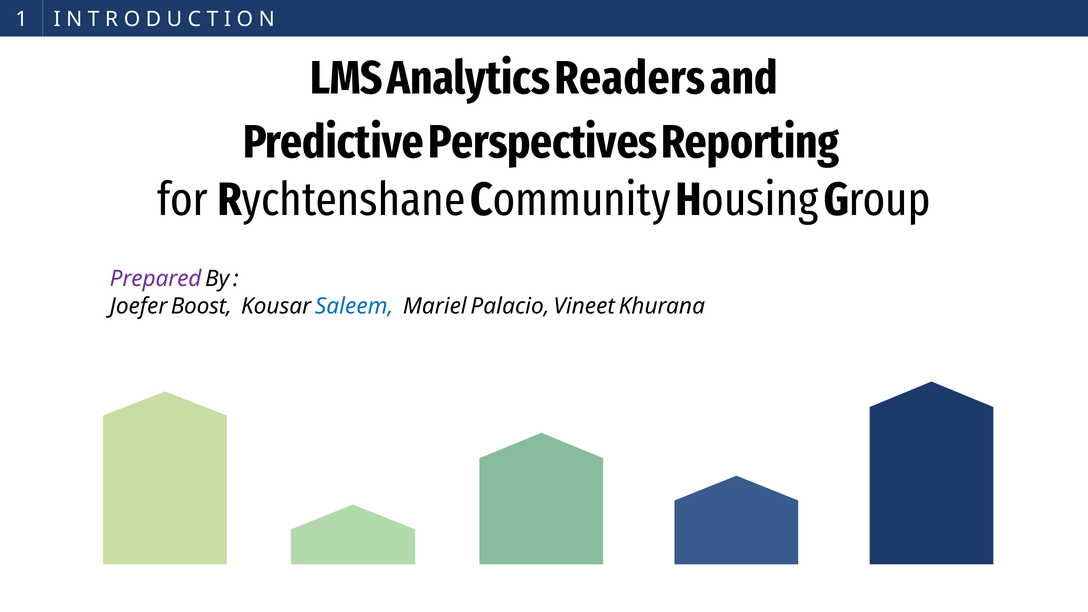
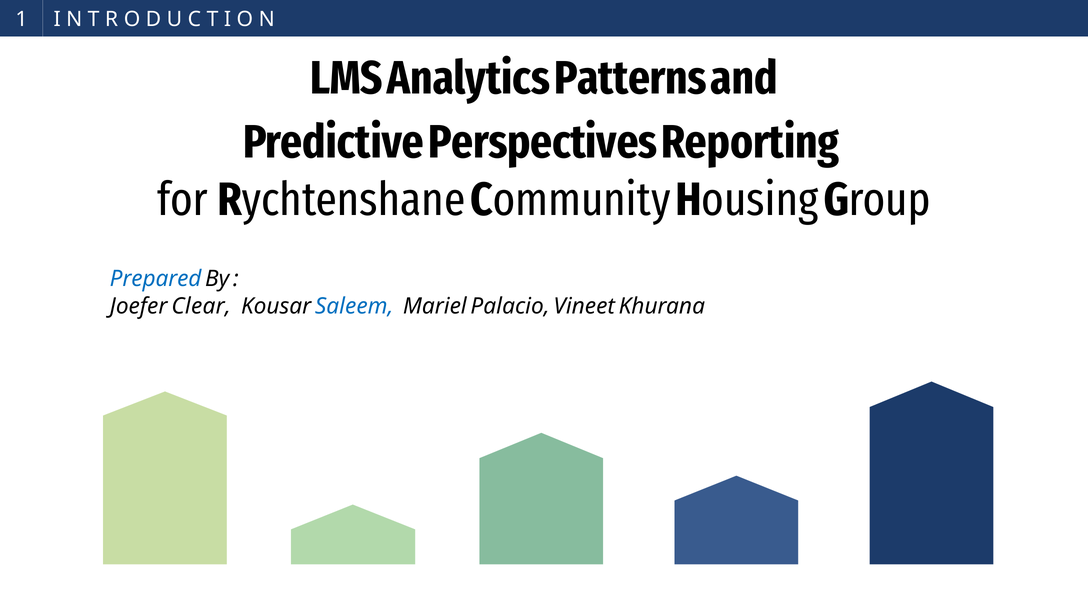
Readers: Readers -> Patterns (630, 79)
Prepared colour: purple -> blue (156, 279)
Boost: Boost -> Clear (201, 306)
